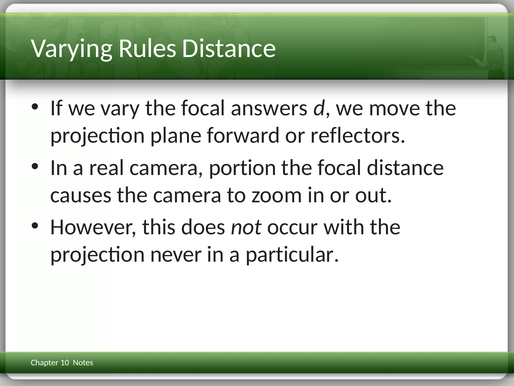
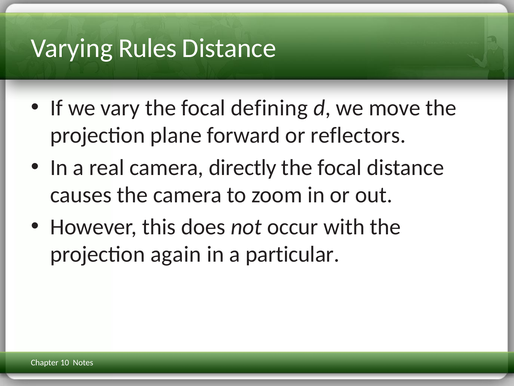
answers: answers -> defining (269, 108)
portion: portion -> directly (243, 167)
never: never -> again (176, 254)
